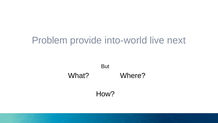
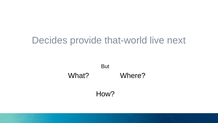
Problem: Problem -> Decides (50, 40)
into-world: into-world -> that-world (126, 40)
